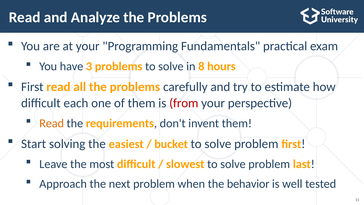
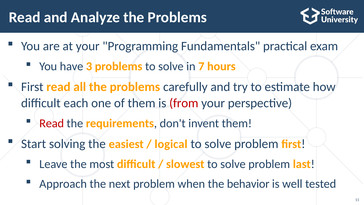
8: 8 -> 7 (201, 66)
Read colour: orange -> red (52, 123)
bucket: bucket -> logical (171, 144)
